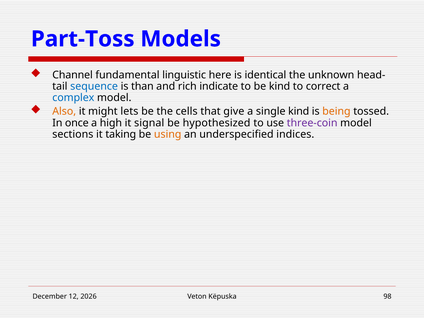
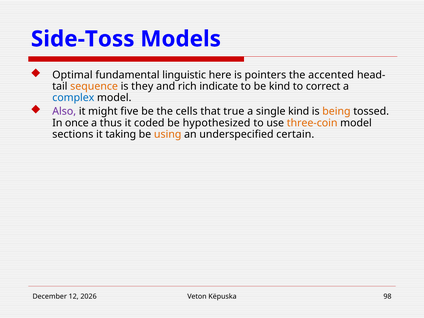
Part-Toss: Part-Toss -> Side-Toss (83, 39)
Channel: Channel -> Optimal (72, 75)
identical: identical -> pointers (265, 75)
unknown: unknown -> accented (331, 75)
sequence colour: blue -> orange (94, 86)
than: than -> they (142, 86)
Also colour: orange -> purple (64, 111)
lets: lets -> five (129, 111)
give: give -> true (234, 111)
high: high -> thus (111, 123)
signal: signal -> coded (149, 123)
three-coin colour: purple -> orange (312, 123)
indices: indices -> certain (295, 134)
